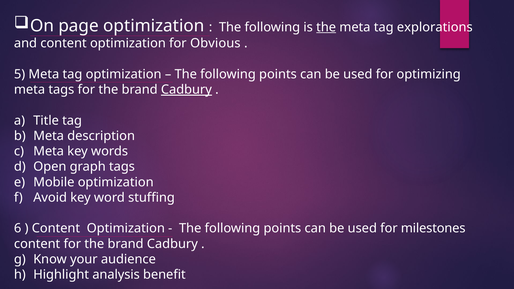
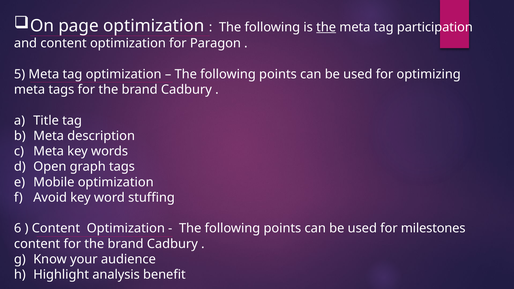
explorations: explorations -> participation (435, 27)
Obvious: Obvious -> Paragon (215, 43)
Cadbury underline: present -> none (186, 90)
